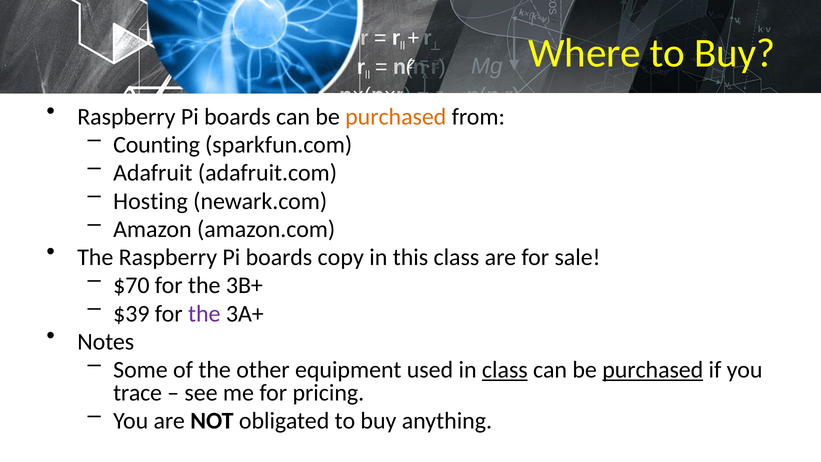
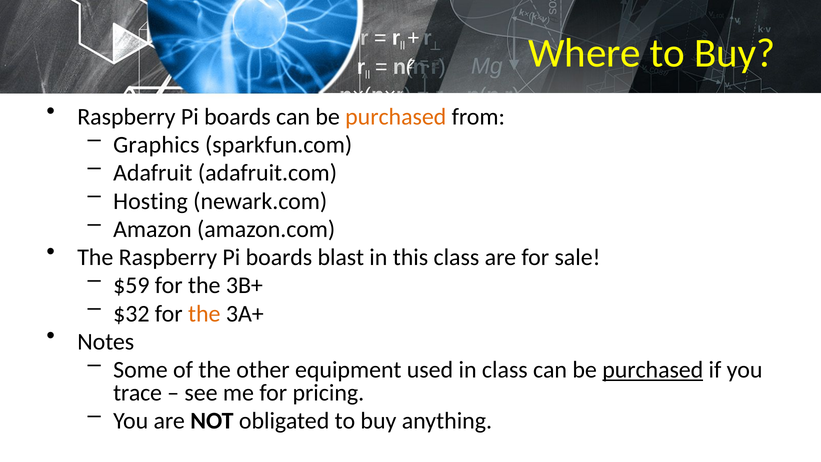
Counting: Counting -> Graphics (156, 145)
copy: copy -> blast (341, 257)
$70: $70 -> $59 (131, 285)
$39: $39 -> $32 (131, 313)
the colour: purple -> orange (204, 313)
class underline: present -> none (505, 370)
